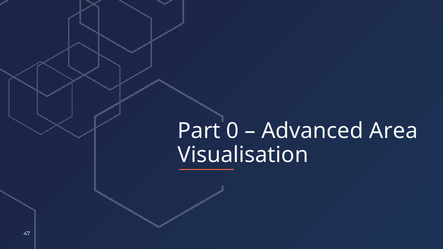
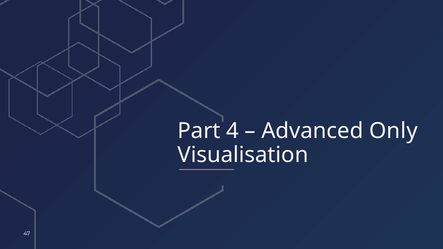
0: 0 -> 4 (233, 131)
Area: Area -> Only (393, 131)
